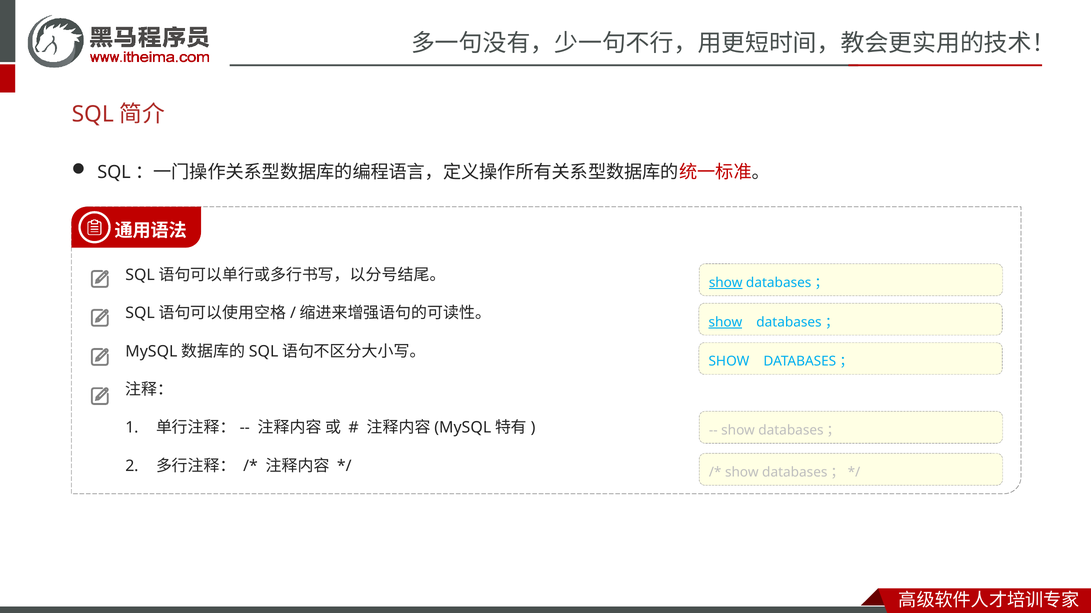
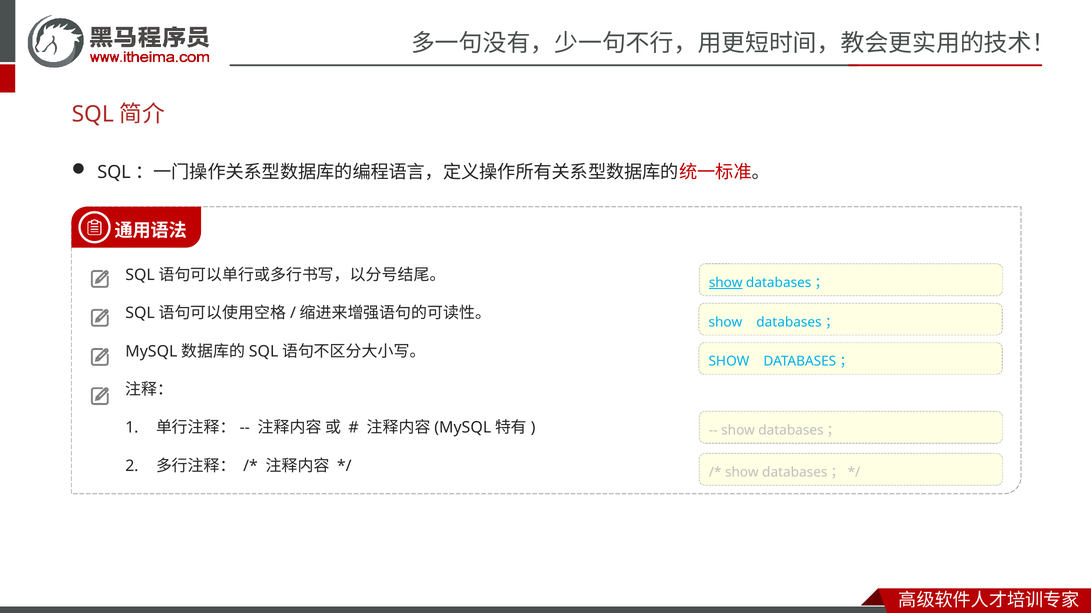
show underline: present -> none (725, 322)
